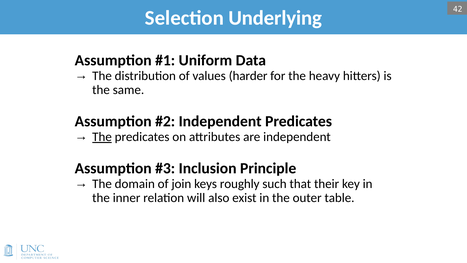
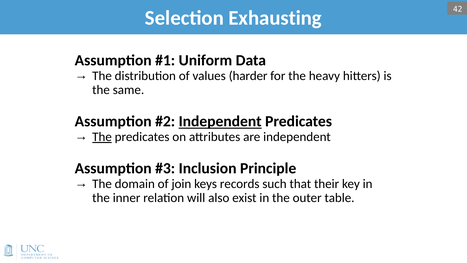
Underlying: Underlying -> Exhausting (275, 18)
Independent underline: none -> present (220, 121)
roughly: roughly -> records (240, 184)
